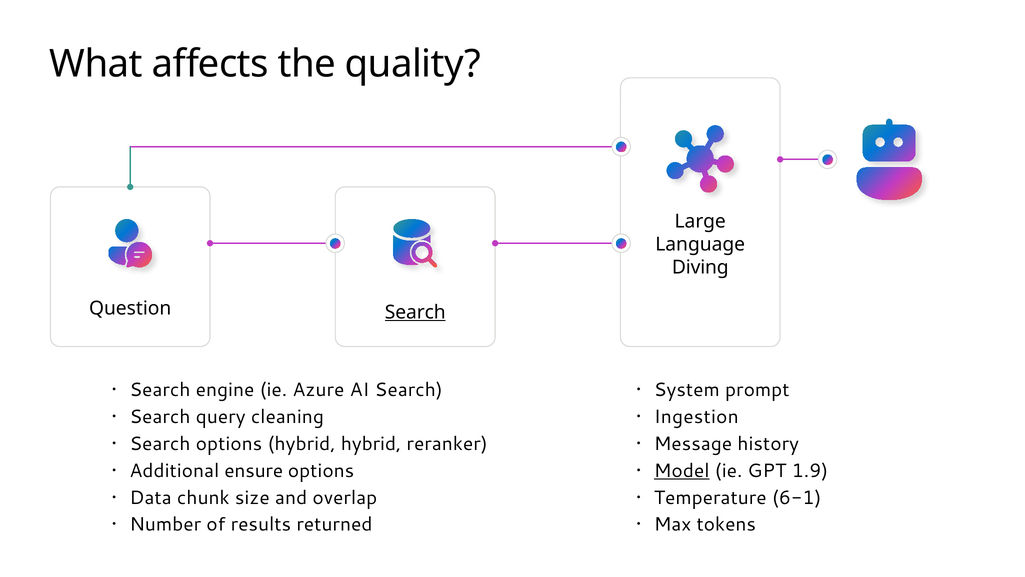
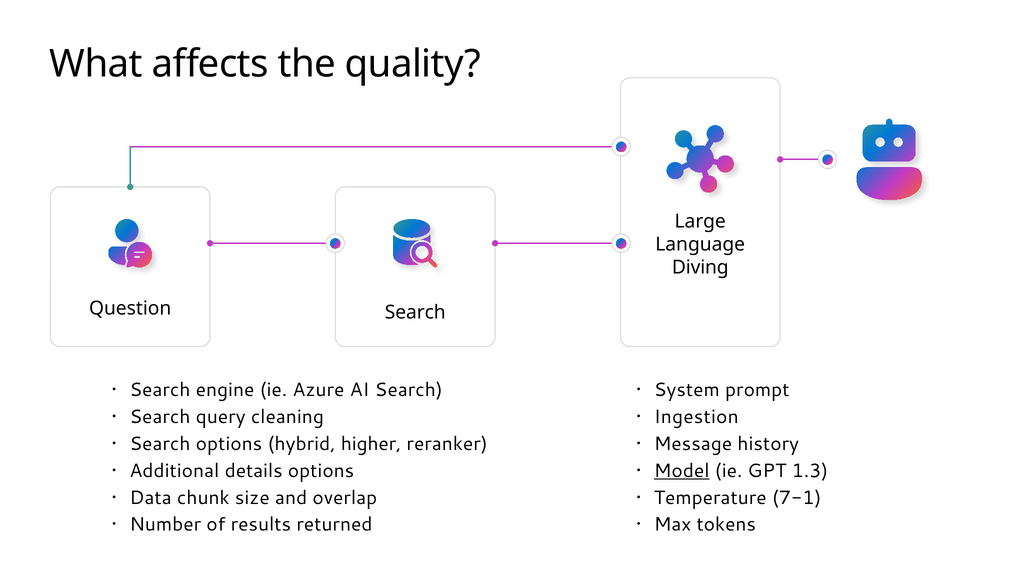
Search underline: present -> none (415, 312)
hybrid hybrid: hybrid -> higher (371, 443)
1.9: 1.9 -> 1.3 (810, 470)
ensure: ensure -> details (254, 470)
6-1: 6-1 -> 7-1 (797, 497)
